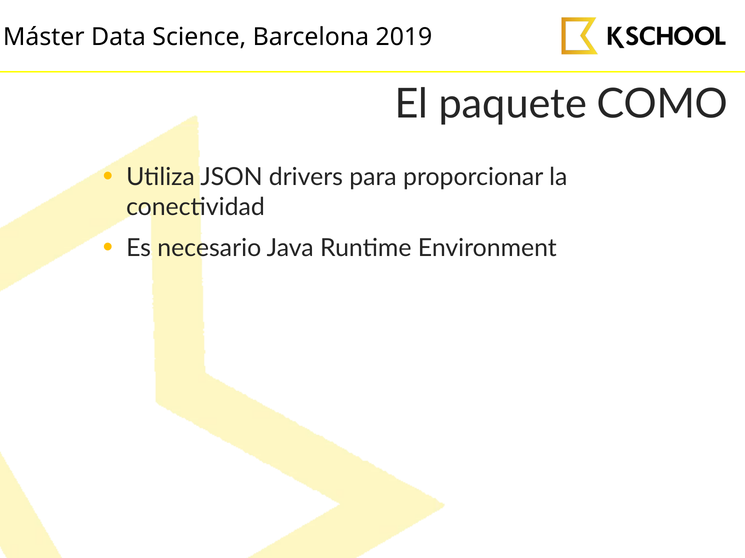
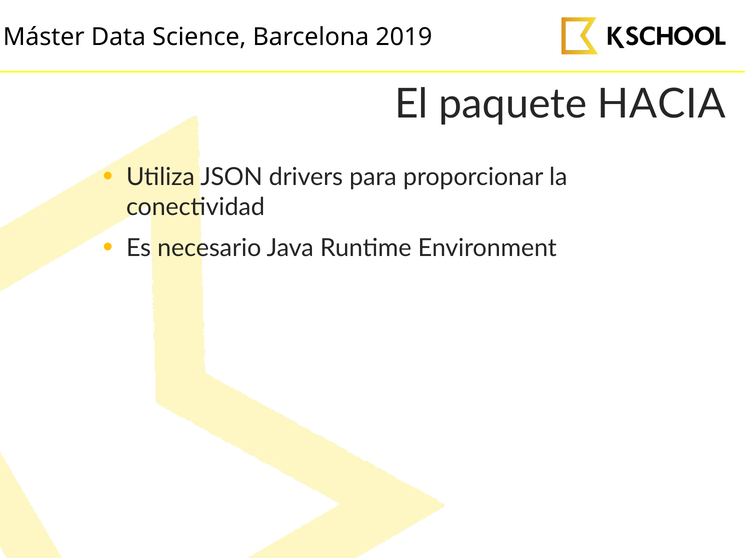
COMO: COMO -> HACIA (662, 104)
